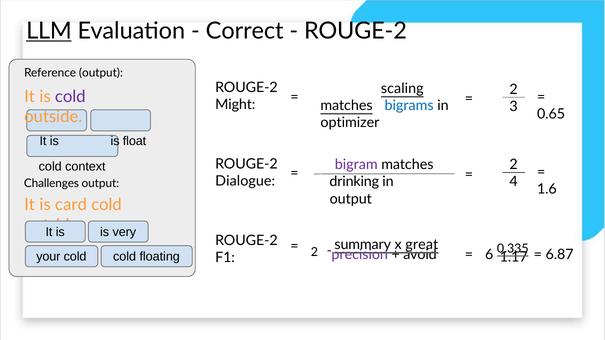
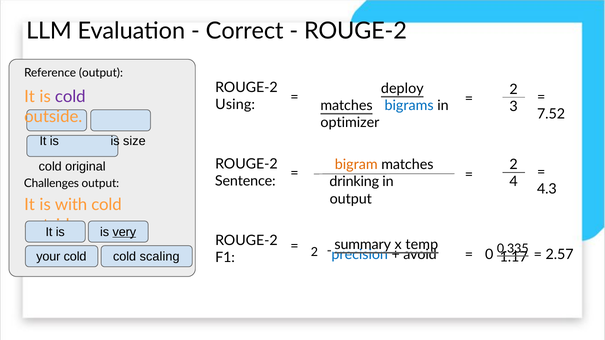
LLM underline: present -> none (49, 31)
scaling: scaling -> deploy (402, 88)
Might: Might -> Using (235, 105)
0.65: 0.65 -> 7.52 (551, 114)
float: float -> size (134, 141)
bigram colour: purple -> orange (356, 165)
context: context -> original (85, 167)
Dialogue: Dialogue -> Sentence (245, 181)
1.6: 1.6 -> 4.3 (547, 189)
card: card -> with (71, 205)
very underline: none -> present (124, 232)
great: great -> temp (422, 245)
precision colour: purple -> blue (360, 255)
6: 6 -> 0 (489, 255)
6.87: 6.87 -> 2.57 (560, 255)
floating: floating -> scaling (160, 257)
